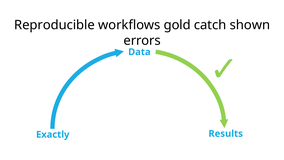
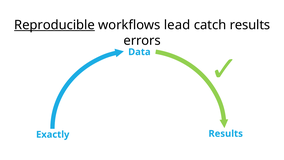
Reproducible underline: none -> present (54, 25)
gold: gold -> lead (177, 25)
catch shown: shown -> results (250, 25)
